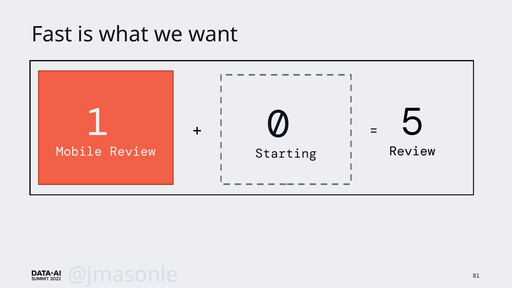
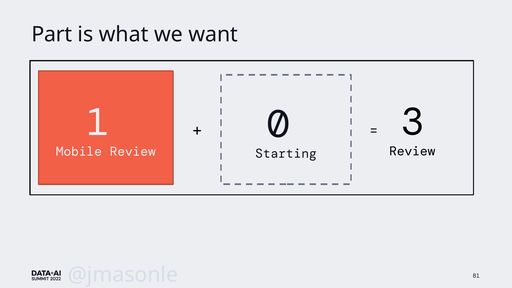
Fast: Fast -> Part (52, 35)
5: 5 -> 3 (412, 122)
